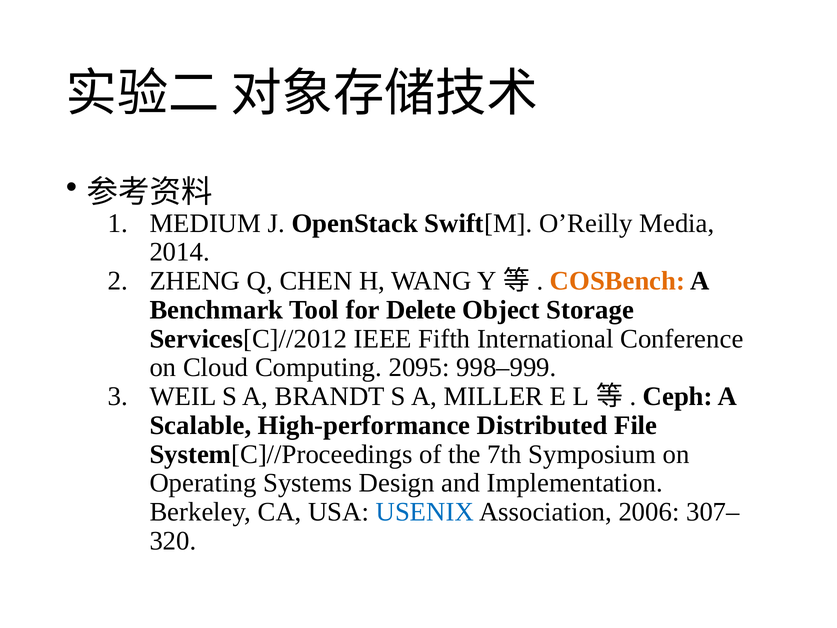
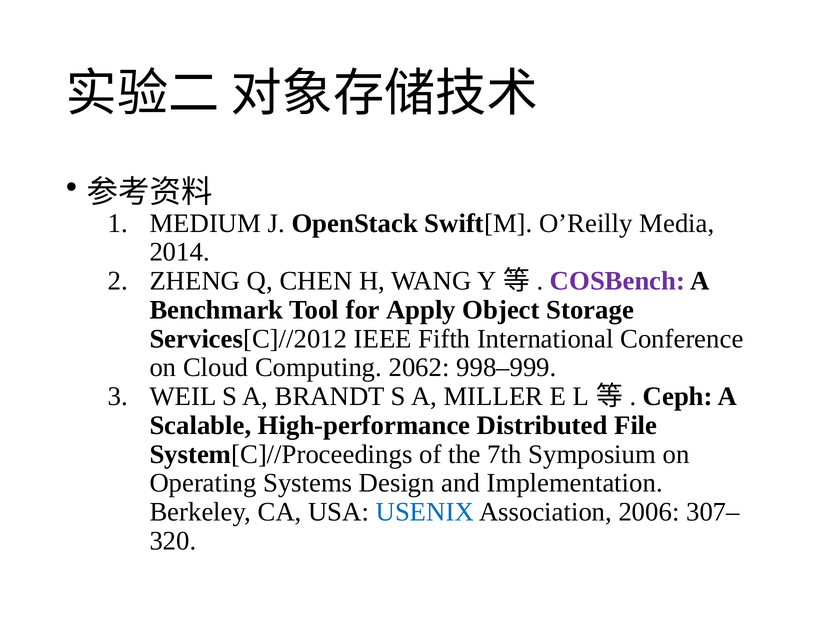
COSBench colour: orange -> purple (617, 281)
Delete: Delete -> Apply (421, 310)
2095: 2095 -> 2062 (419, 367)
